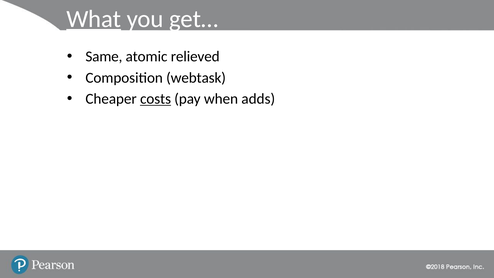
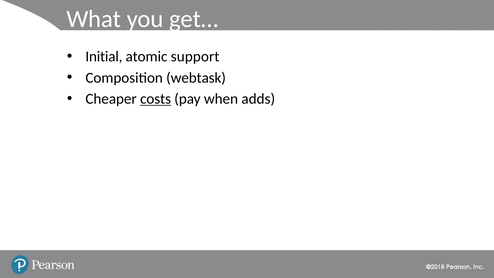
What underline: present -> none (94, 19)
Same: Same -> Initial (104, 57)
relieved: relieved -> support (195, 57)
